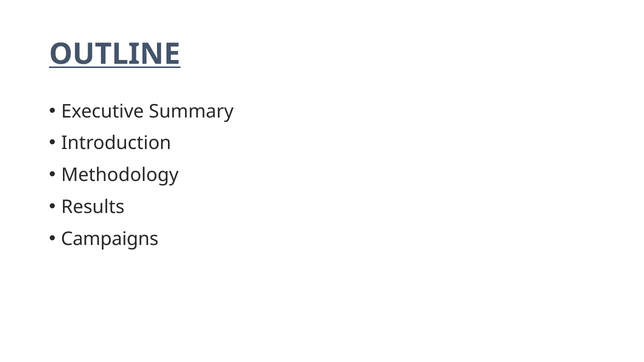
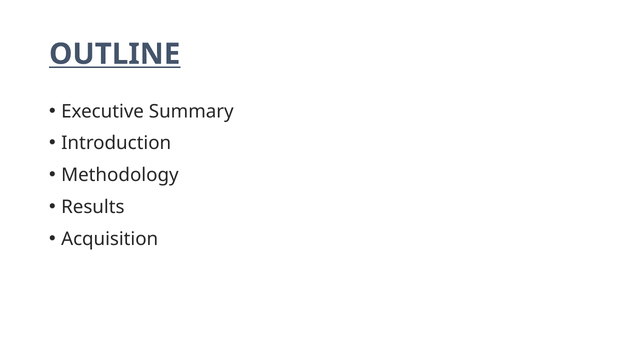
Campaigns: Campaigns -> Acquisition (110, 239)
